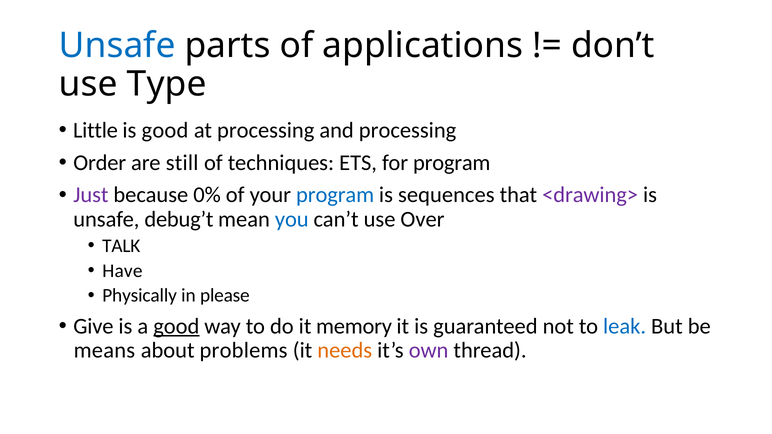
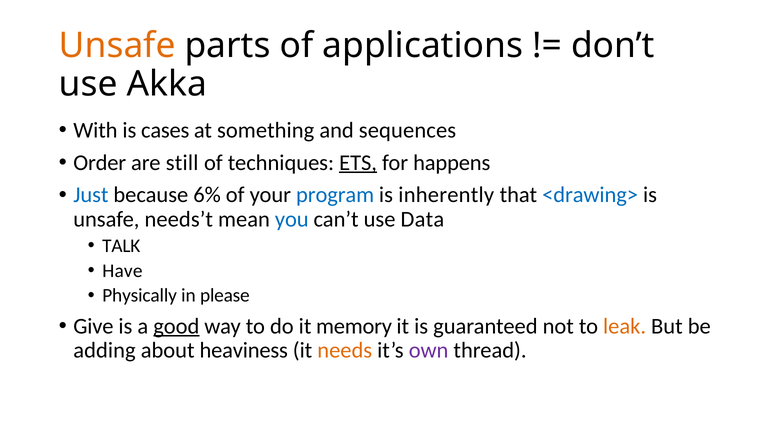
Unsafe colour: blue -> orange (117, 46)
Type: Type -> Akka (167, 84)
Little: Little -> With (95, 130)
is good: good -> cases (165, 130)
at processing: processing -> something (266, 130)
and processing: processing -> sequences (407, 130)
ETS underline: none -> present (358, 163)
for program: program -> happens (452, 163)
Just colour: purple -> blue (91, 195)
0%: 0% -> 6% (207, 195)
sequences: sequences -> inherently (446, 195)
<drawing> colour: purple -> blue (590, 195)
debug’t: debug’t -> needs’t (179, 219)
Over: Over -> Data (422, 219)
leak colour: blue -> orange (625, 326)
means: means -> adding (104, 351)
problems: problems -> heaviness (244, 351)
